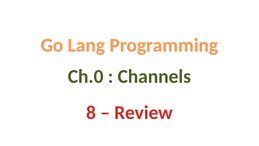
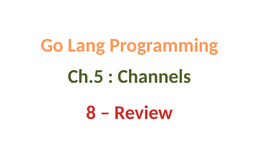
Ch.0: Ch.0 -> Ch.5 (86, 76)
